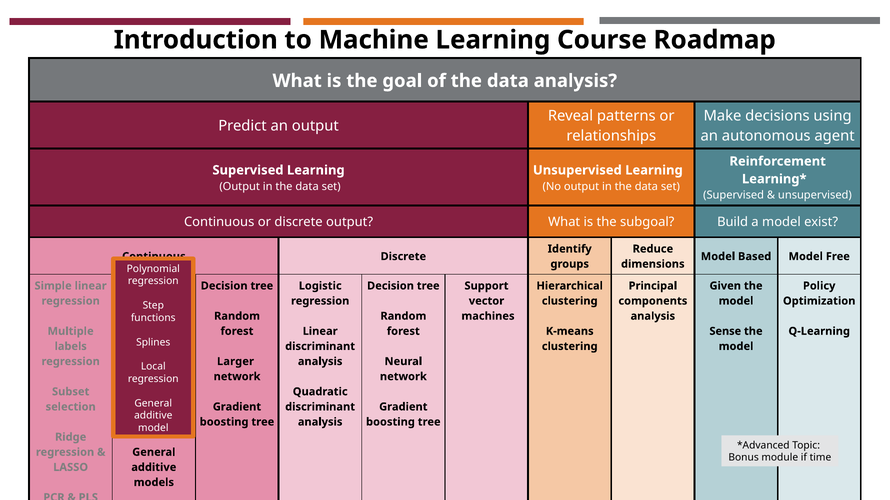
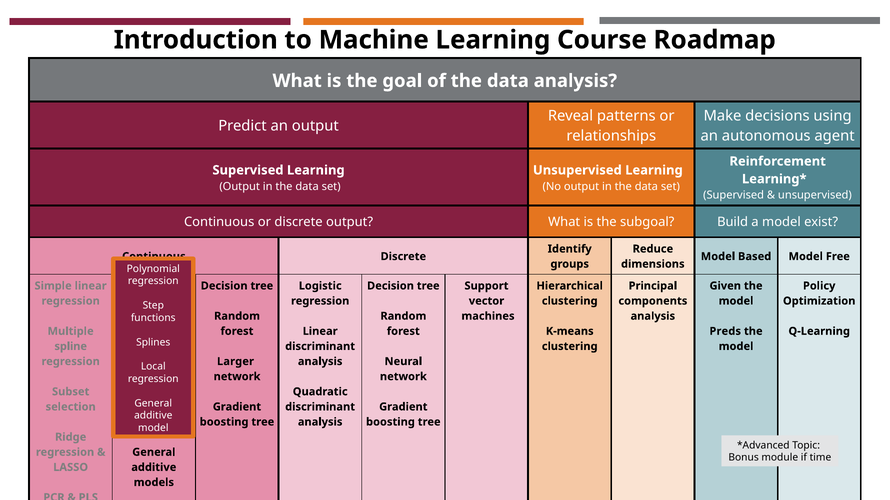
Sense: Sense -> Preds (725, 332)
labels: labels -> spline (71, 347)
